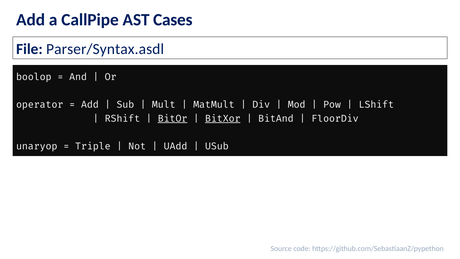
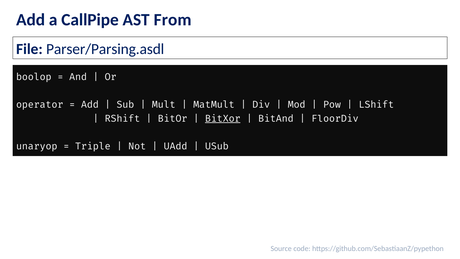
Cases: Cases -> From (173, 20)
Parser/Syntax.asdl: Parser/Syntax.asdl -> Parser/Parsing.asdl (105, 49)
BitOr underline: present -> none (173, 118)
